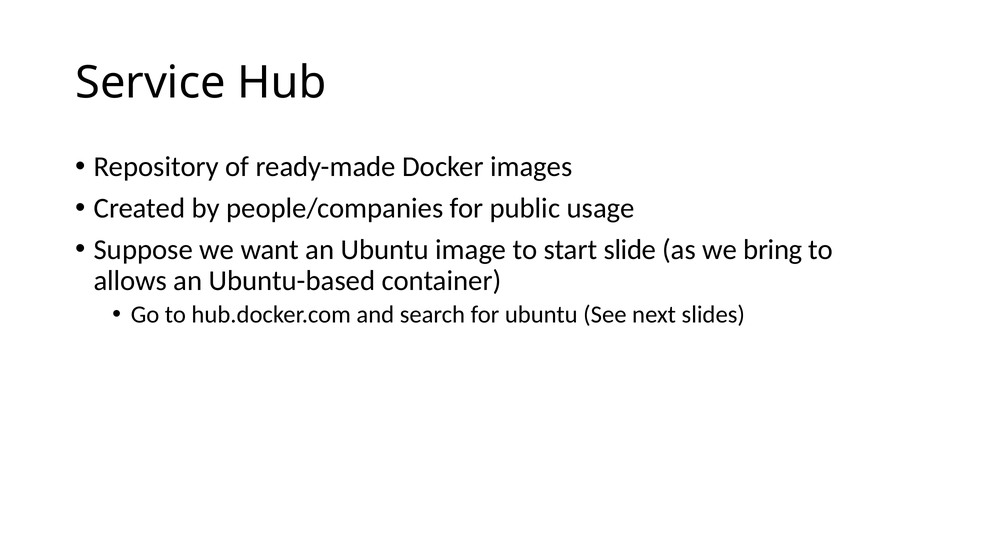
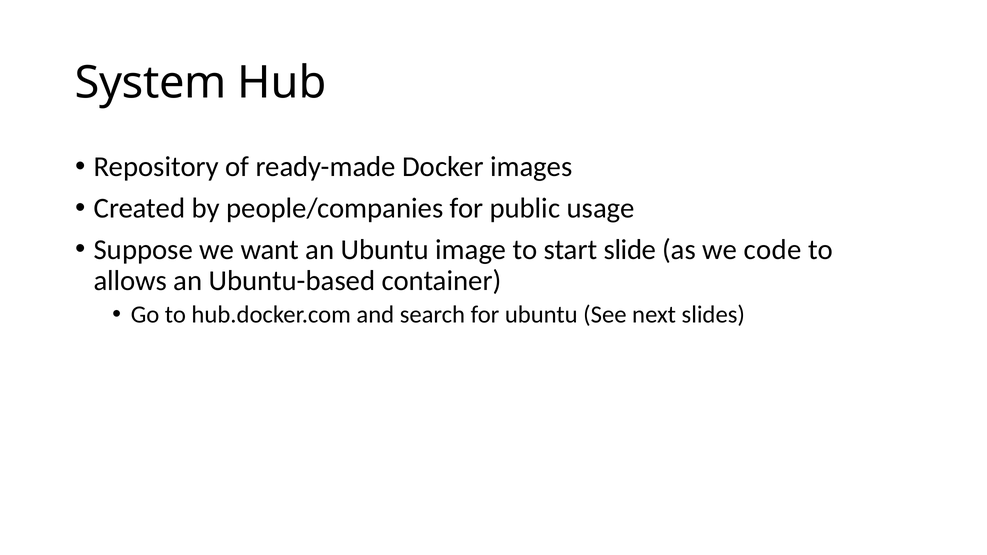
Service: Service -> System (151, 83)
bring: bring -> code (773, 250)
